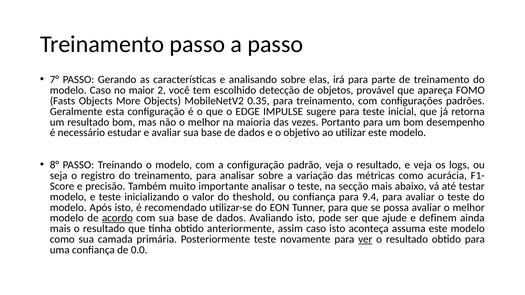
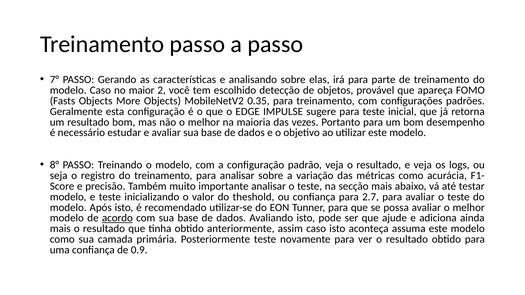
9.4: 9.4 -> 2.7 (370, 197)
definem: definem -> adiciona (438, 218)
ver underline: present -> none (365, 240)
0.0: 0.0 -> 0.9 (139, 250)
